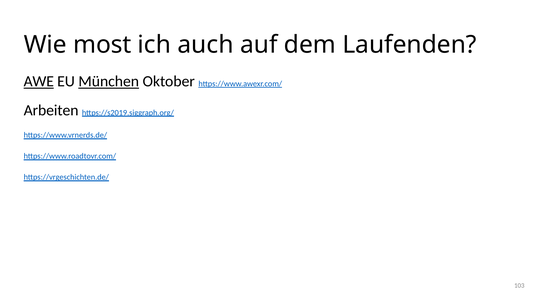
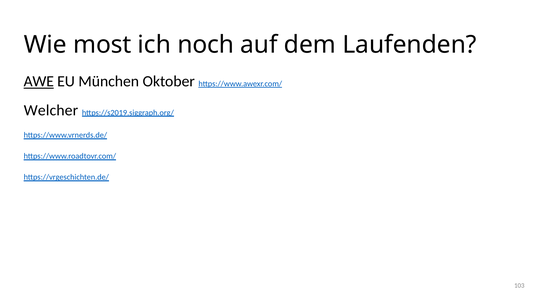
auch: auch -> noch (206, 45)
München underline: present -> none (109, 81)
Arbeiten: Arbeiten -> Welcher (51, 110)
